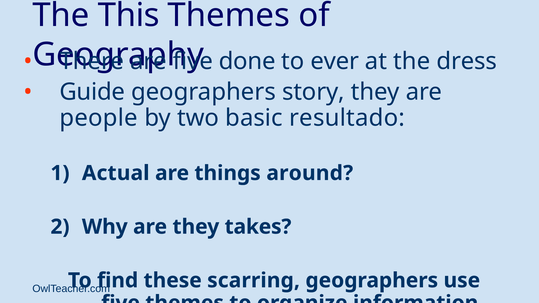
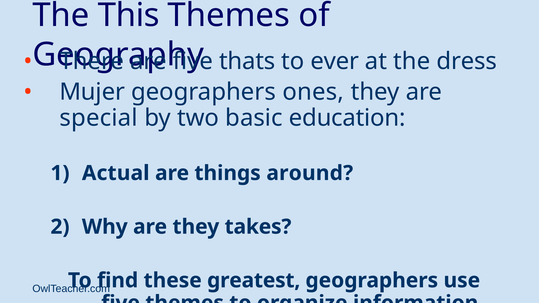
done: done -> thats (247, 61)
Guide: Guide -> Mujer (92, 92)
story: story -> ones (313, 92)
people: people -> special (99, 118)
resultado: resultado -> education (347, 118)
scarring: scarring -> greatest (254, 281)
